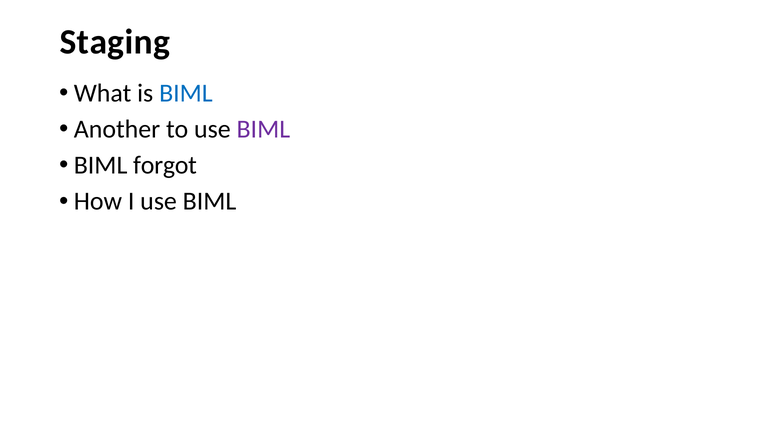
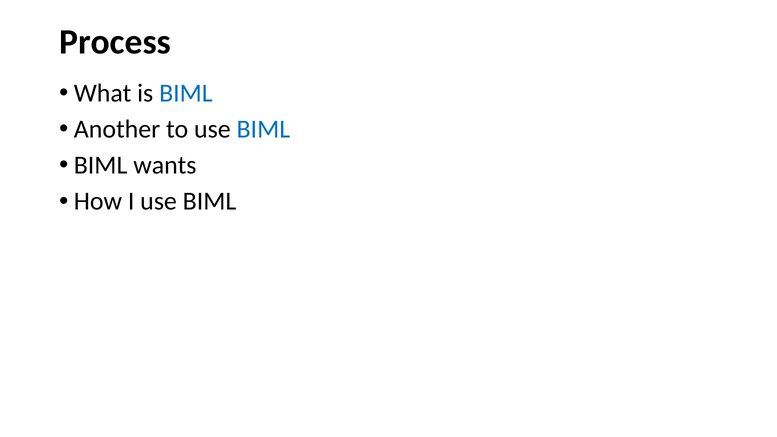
Staging: Staging -> Process (115, 42)
BIML colour: purple -> blue (263, 129)
forgot: forgot -> wants (165, 165)
